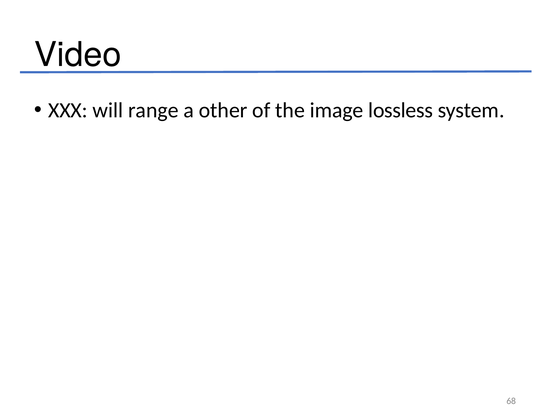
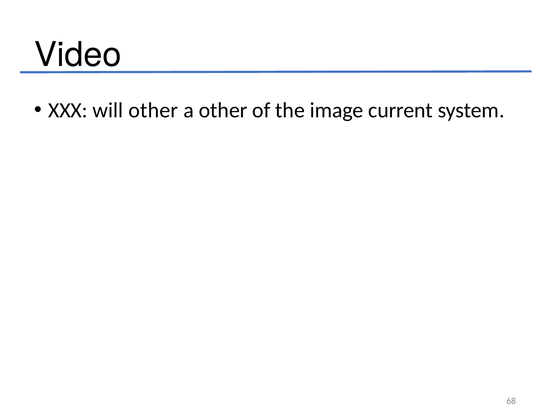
will range: range -> other (153, 110)
lossless: lossless -> current (401, 110)
